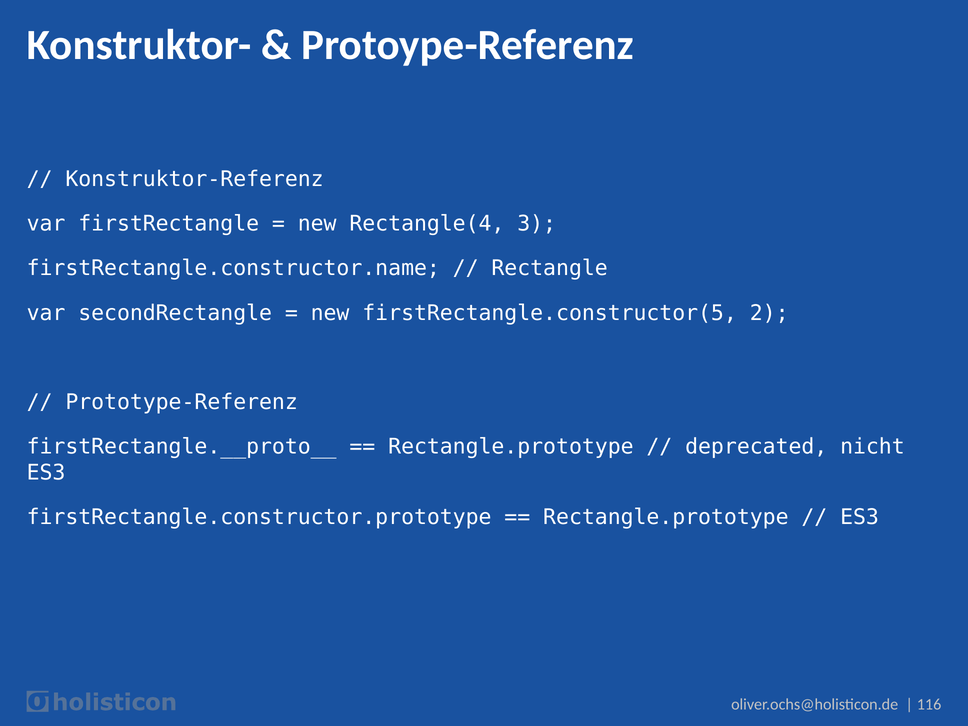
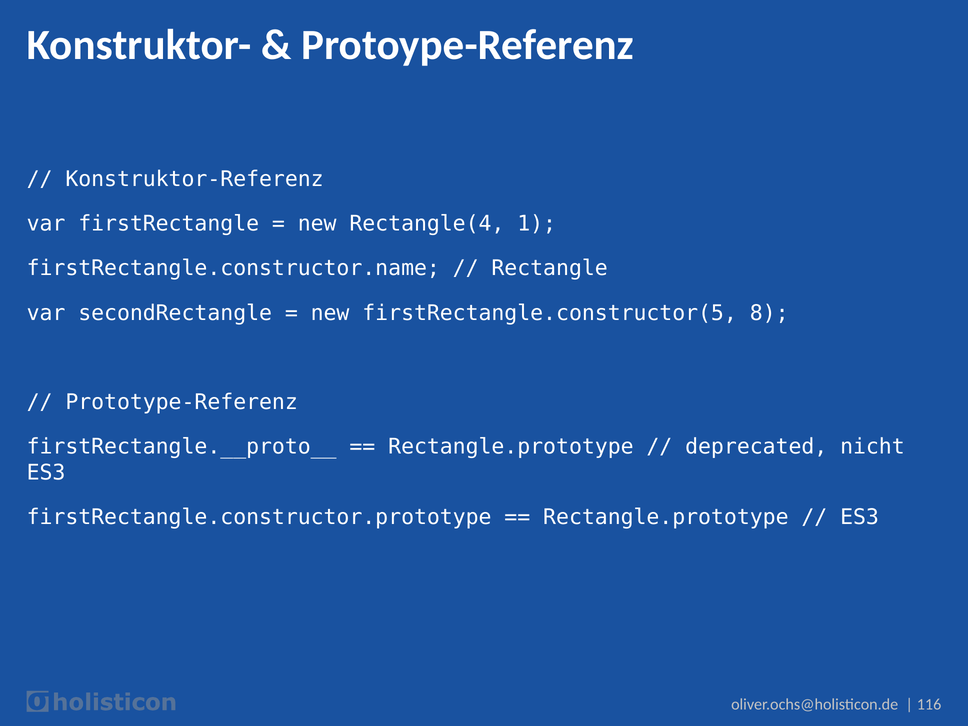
3: 3 -> 1 (537, 224)
2: 2 -> 8 (769, 313)
